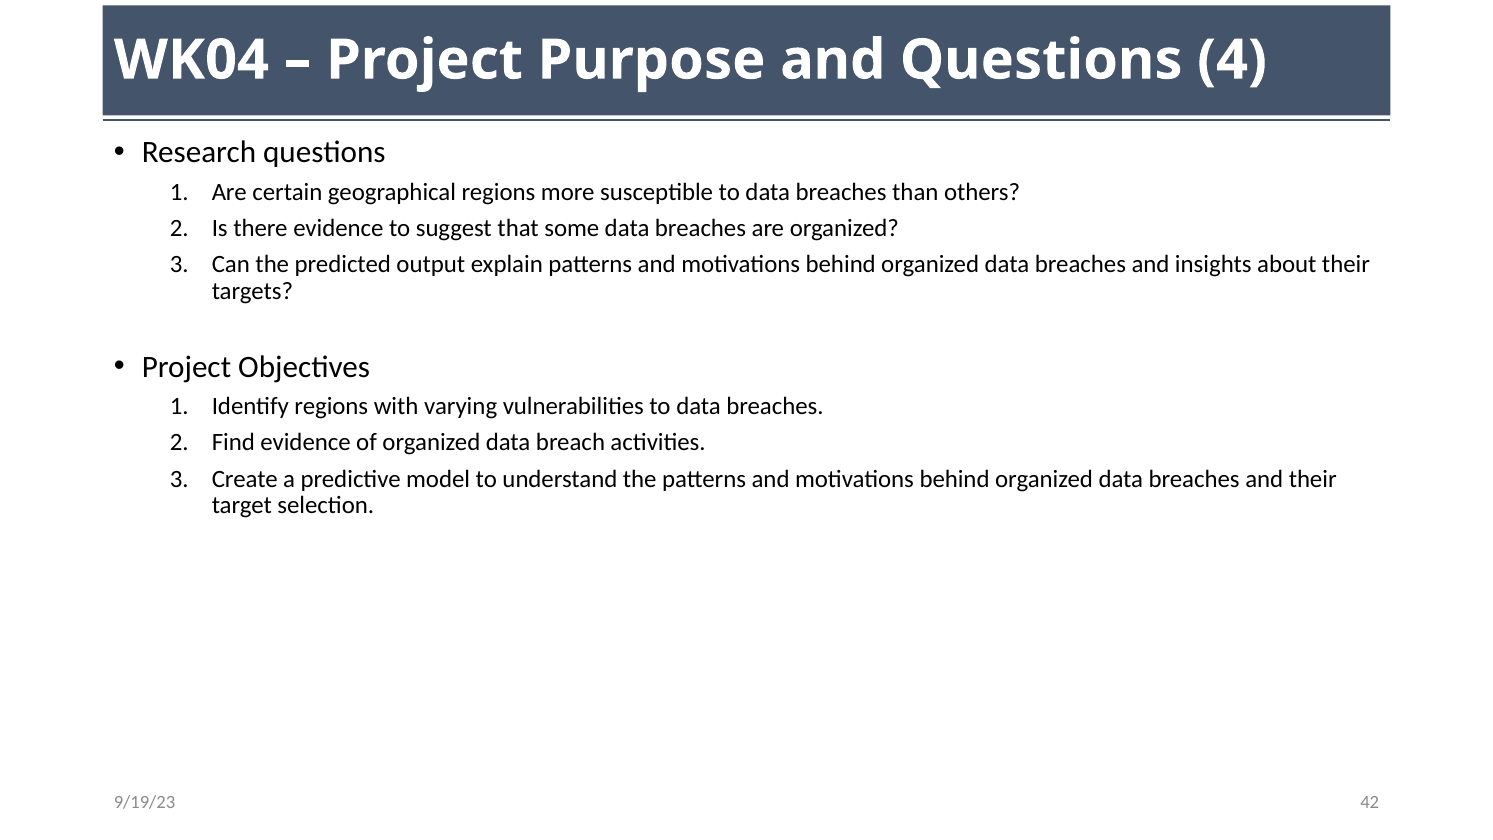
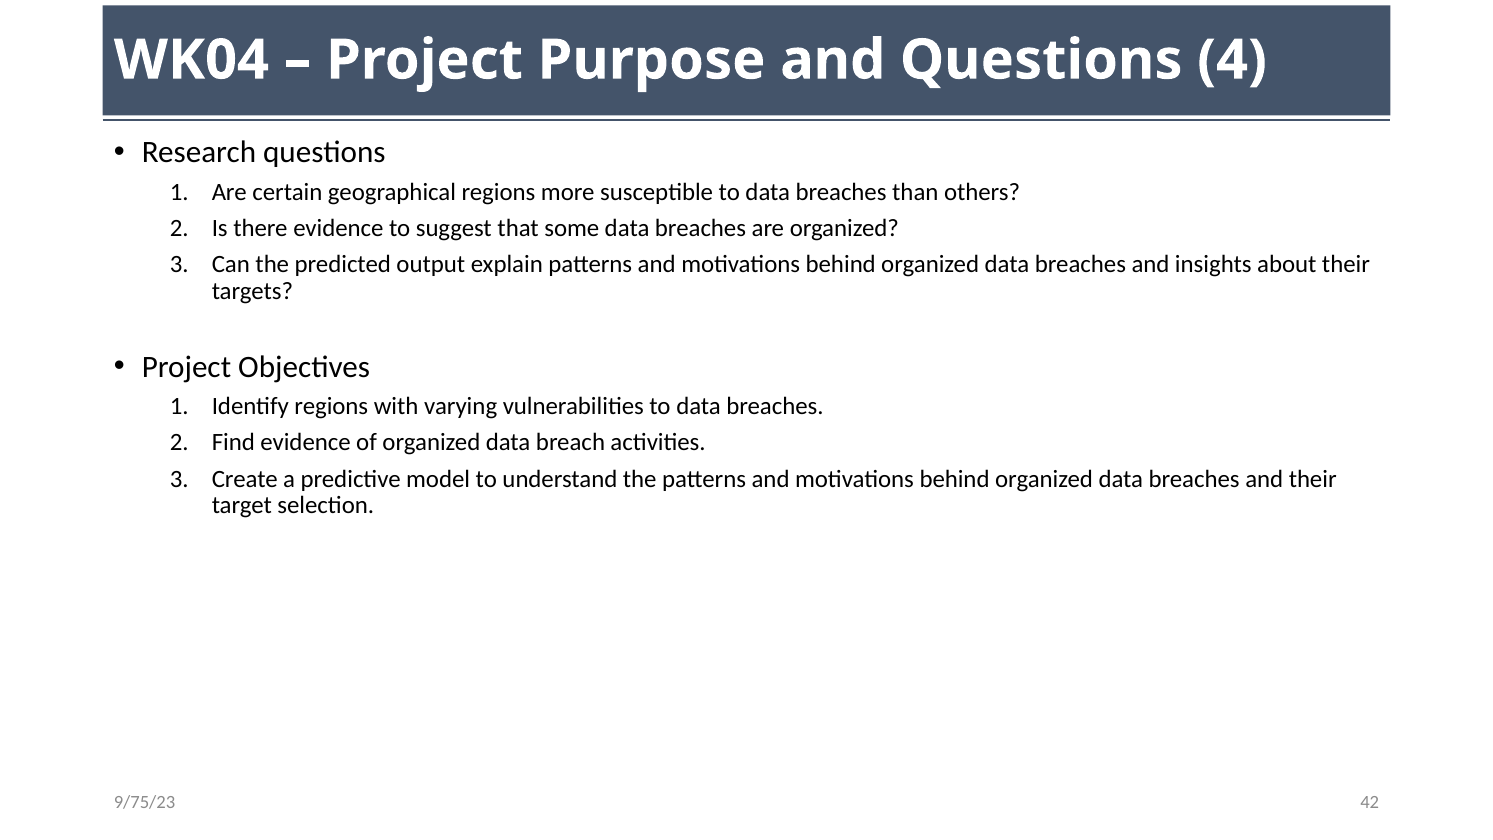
9/19/23: 9/19/23 -> 9/75/23 (145, 802)
